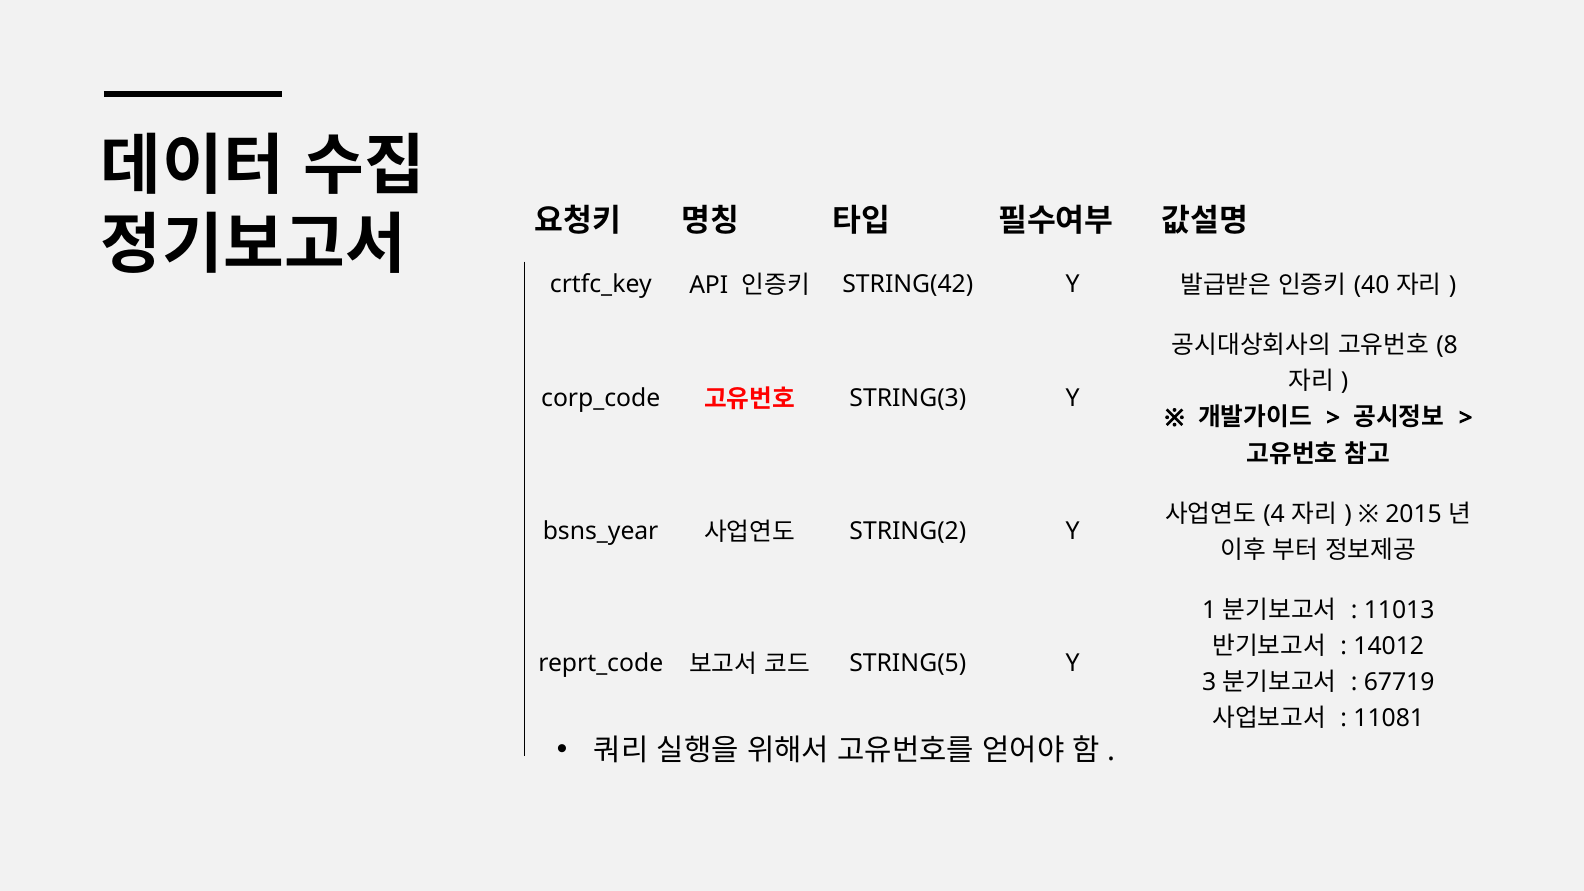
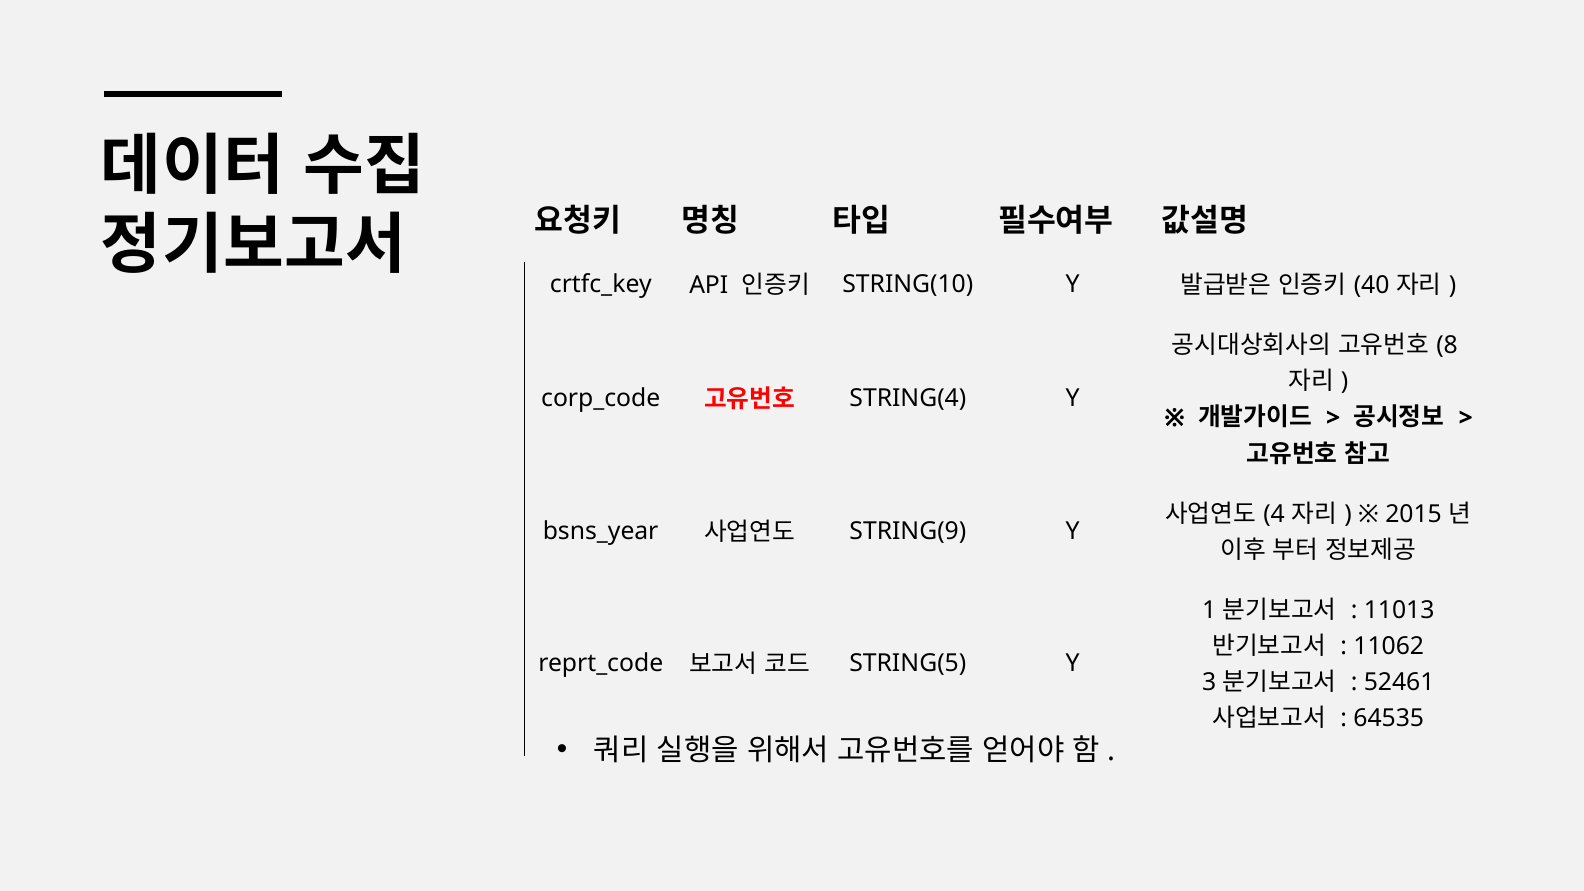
STRING(42: STRING(42 -> STRING(10 (908, 284)
STRING(3: STRING(3 -> STRING(4 (908, 399)
STRING(2: STRING(2 -> STRING(9 (908, 531)
14012: 14012 -> 11062 (1389, 647)
67719: 67719 -> 52461 (1399, 683)
11081: 11081 -> 64535 (1389, 719)
